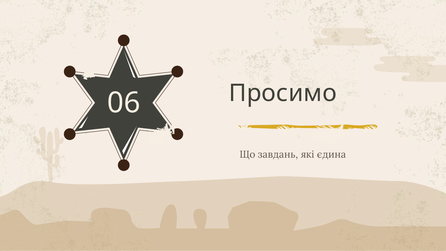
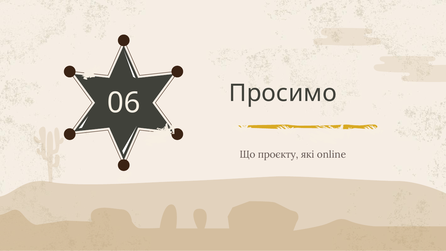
завдань: завдань -> проєкту (278, 154)
єдина: єдина -> online (331, 154)
